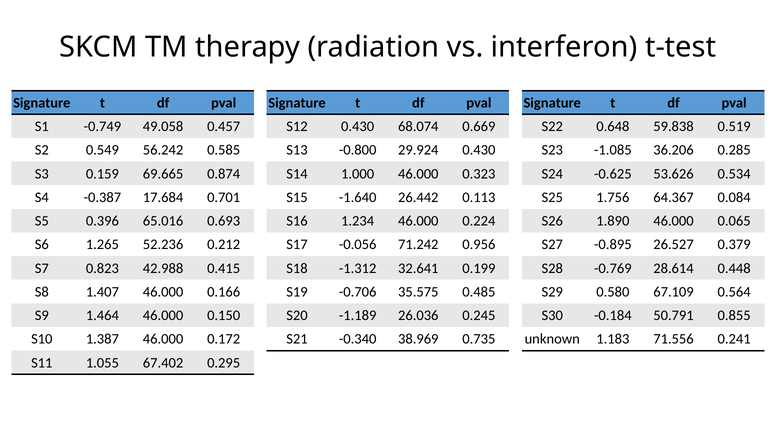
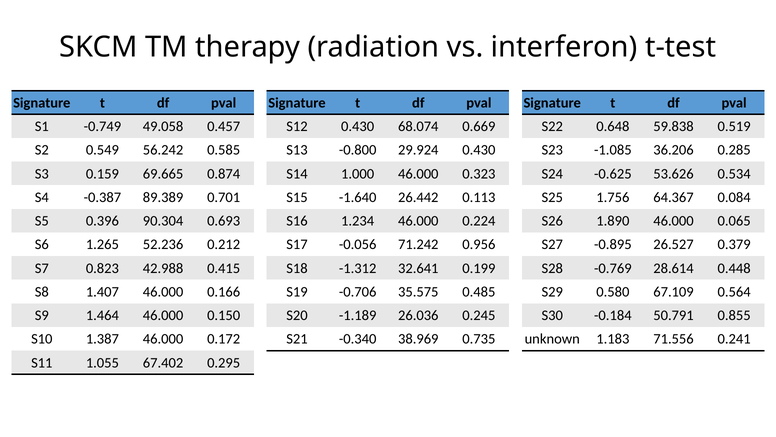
17.684: 17.684 -> 89.389 (163, 197)
65.016: 65.016 -> 90.304 (163, 221)
